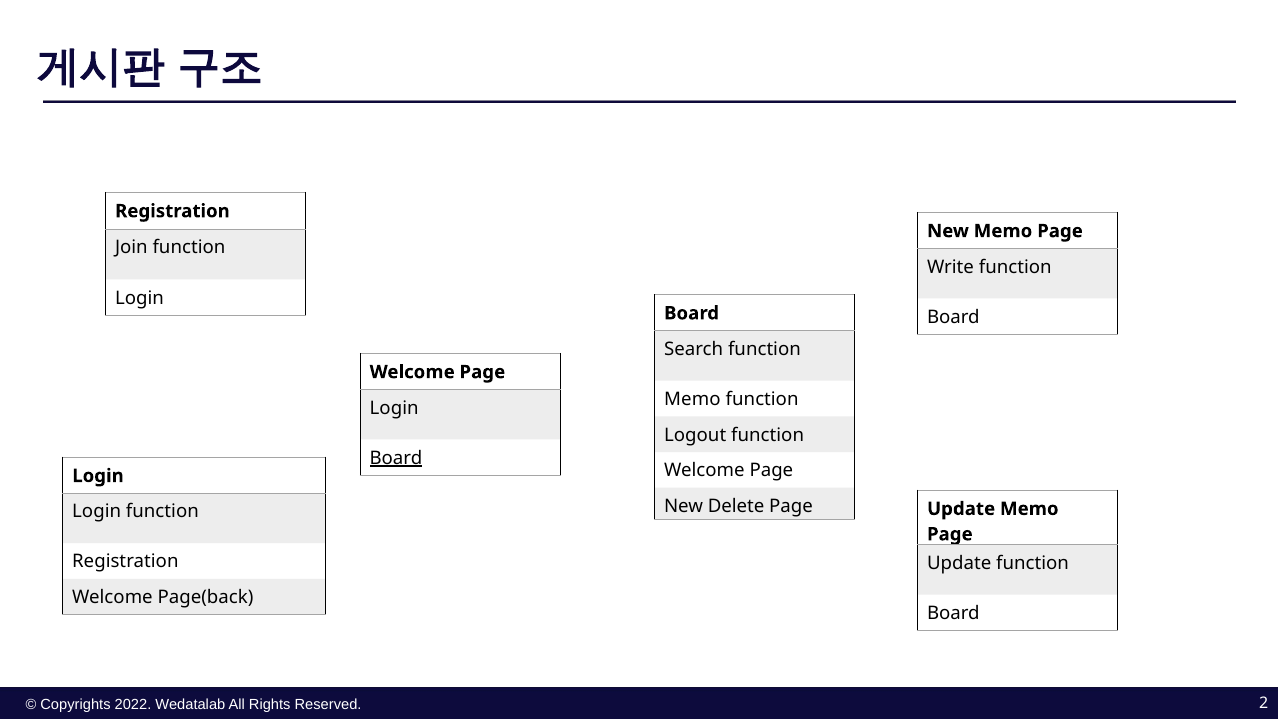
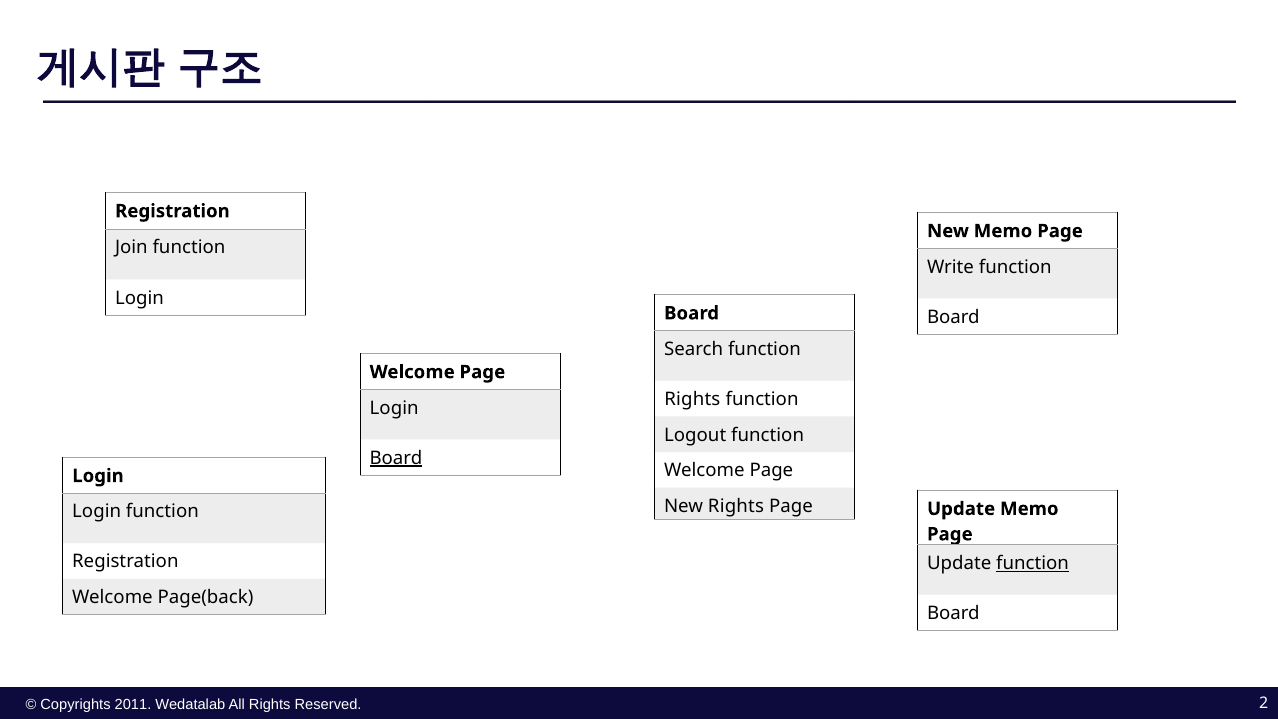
Memo: Memo -> Rights (692, 399)
New Delete: Delete -> Rights (736, 506)
function underline: none -> present (1033, 563)
2022: 2022 -> 2011 (133, 704)
